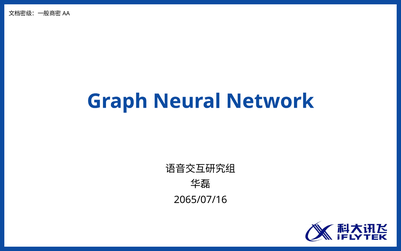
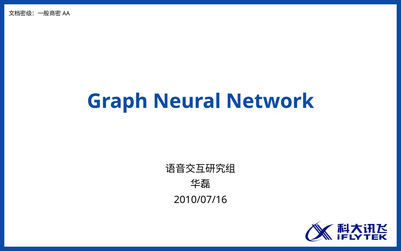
2065/07/16: 2065/07/16 -> 2010/07/16 (201, 200)
